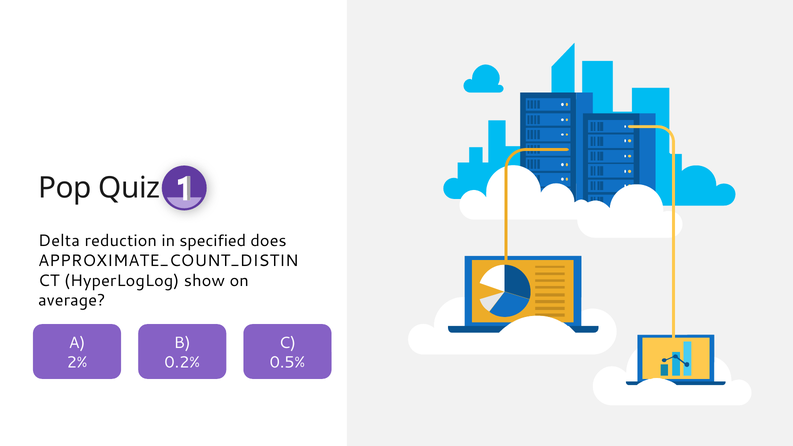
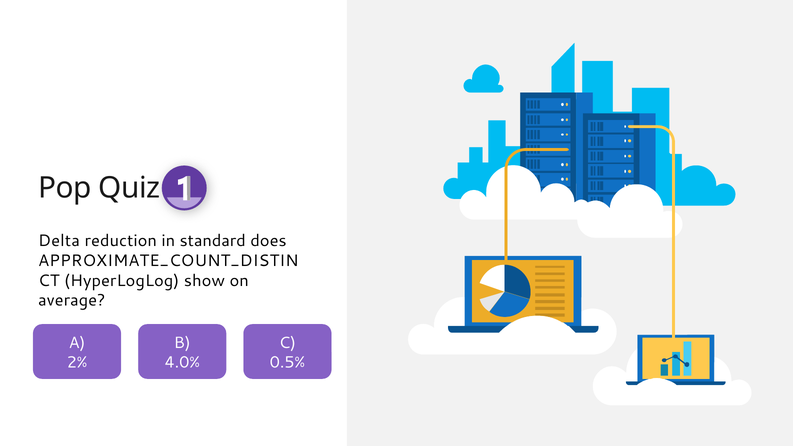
specified: specified -> standard (213, 241)
0.2%: 0.2% -> 4.0% (182, 362)
